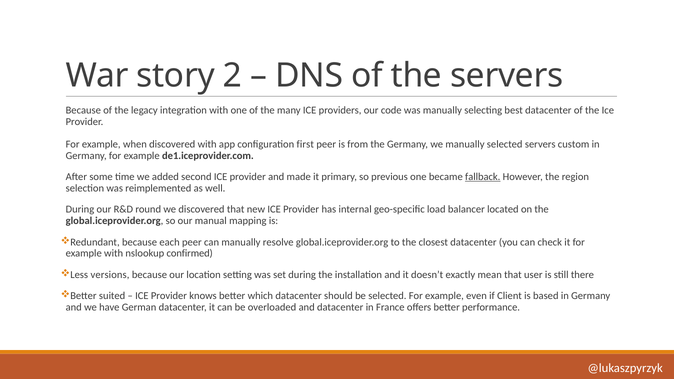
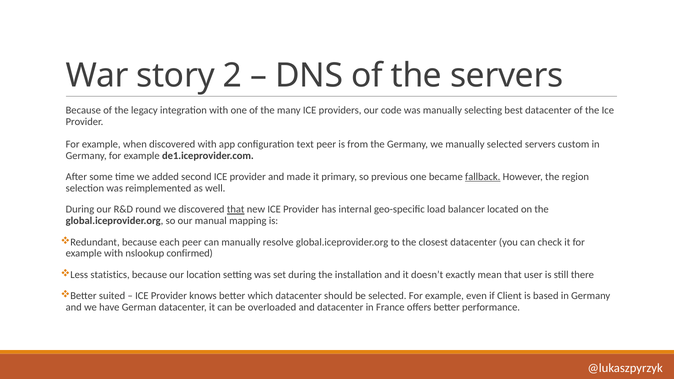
first: first -> text (305, 144)
that underline: none -> present (236, 210)
versions: versions -> statistics (110, 275)
